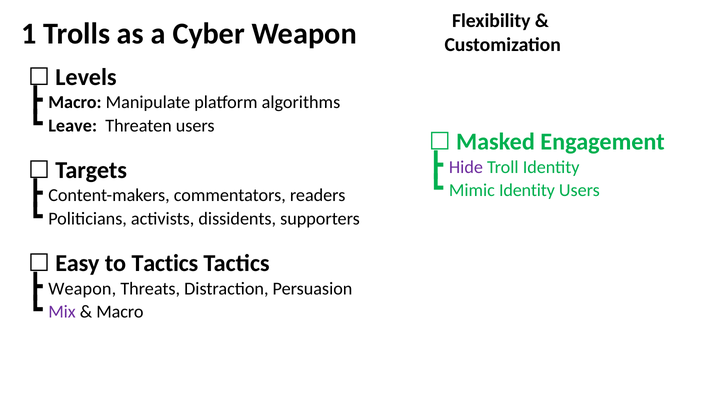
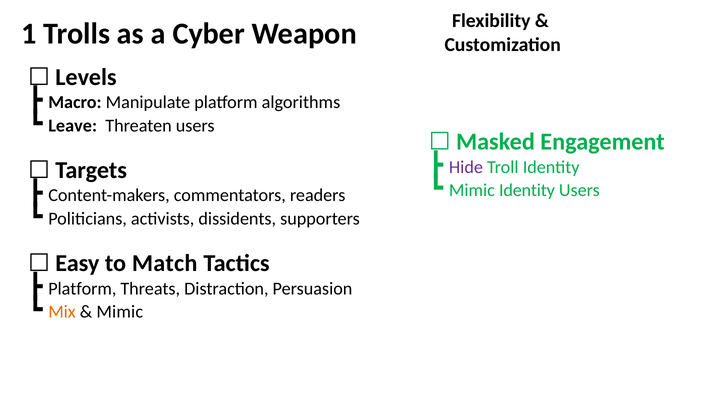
to Tactics: Tactics -> Match (165, 263)
Weapon: Weapon -> Platform (82, 288)
Mix colour: purple -> orange (62, 311)
Macro: Macro -> Mimic (120, 311)
